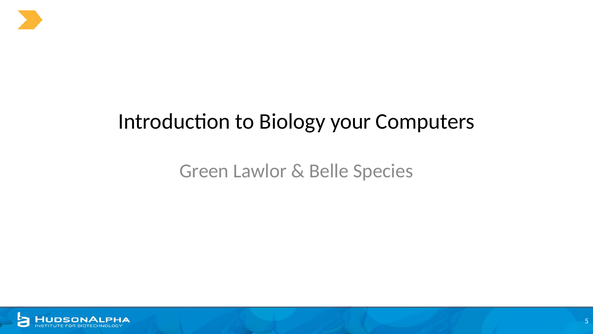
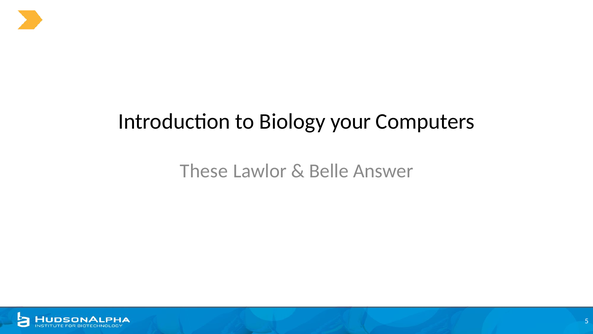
Green: Green -> These (204, 171)
Species: Species -> Answer (383, 171)
